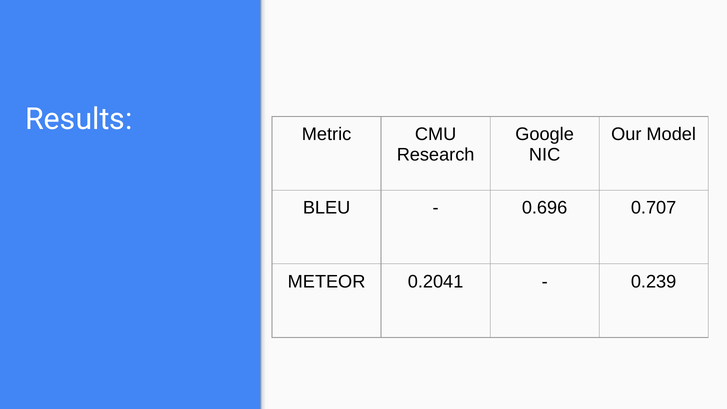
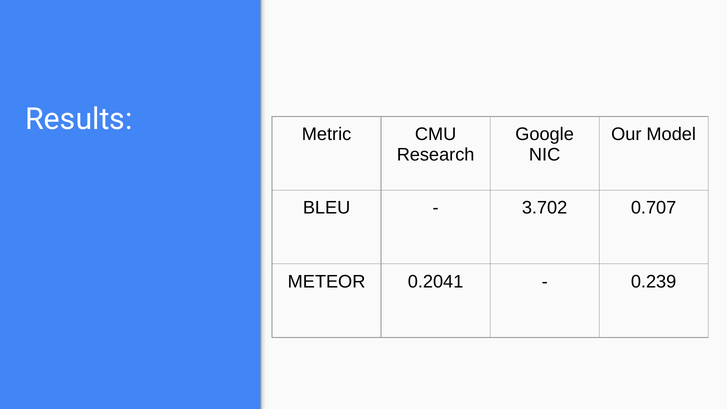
0.696: 0.696 -> 3.702 (545, 208)
